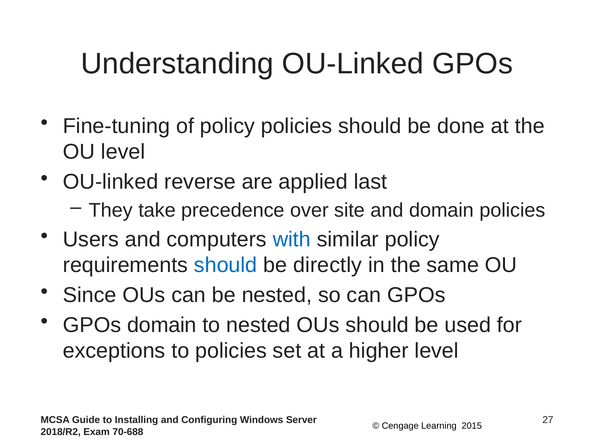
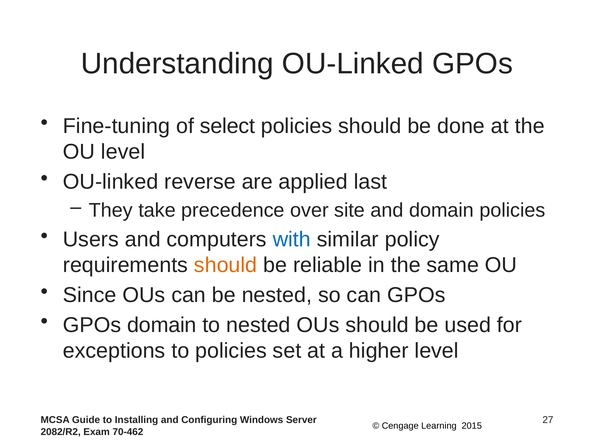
of policy: policy -> select (227, 126)
should colour: blue -> orange (226, 265)
directly: directly -> reliable (328, 265)
2018/R2: 2018/R2 -> 2082/R2 (61, 432)
70-688: 70-688 -> 70-462 (128, 432)
